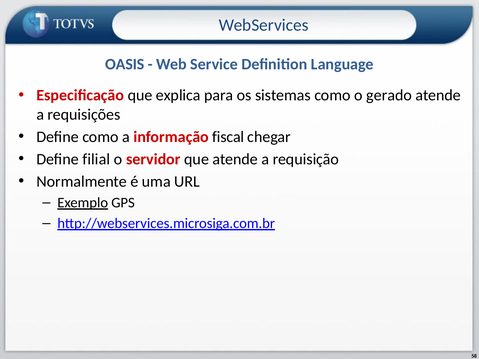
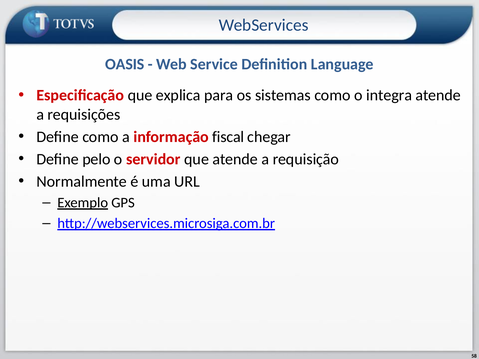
gerado: gerado -> integra (389, 95)
filial: filial -> pelo (96, 159)
